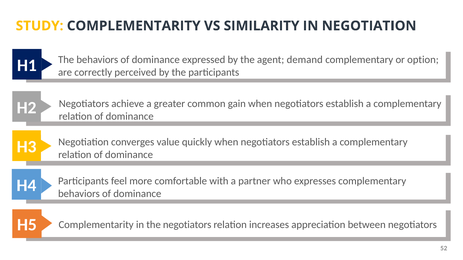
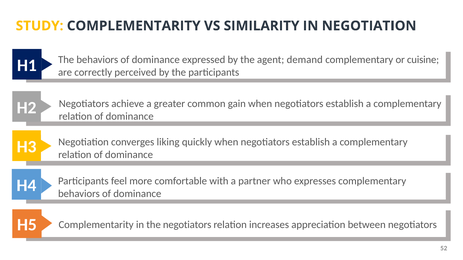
option: option -> cuisine (423, 60)
value: value -> liking (168, 142)
